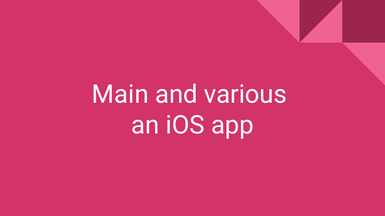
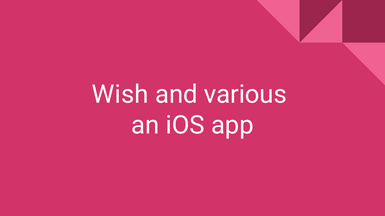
Main: Main -> Wish (120, 95)
